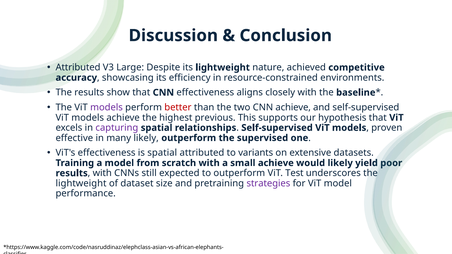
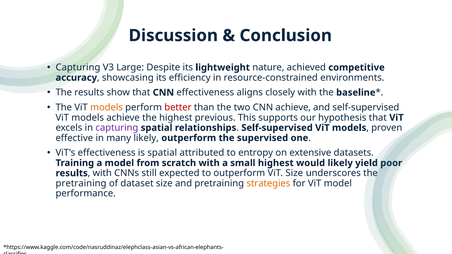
Attributed: Attributed -> Capturing (78, 68)
models colour: purple -> orange (107, 108)
variants: variants -> entropy (256, 153)
small achieve: achieve -> highest (276, 163)
ViT Test: Test -> Size (294, 173)
lightweight: lightweight -> pretraining (81, 183)
strategies colour: purple -> orange (268, 183)
